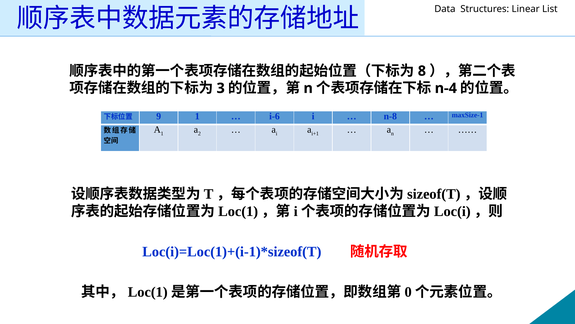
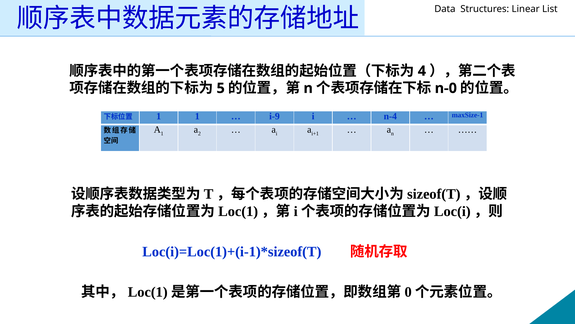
8: 8 -> 4 (422, 71)
3: 3 -> 5 (221, 88)
n-4: n-4 -> n-0 (446, 88)
9: 9 -> 1 (159, 116)
i-6: i-6 -> i-9 (274, 116)
n-8: n-8 -> n-4 (390, 116)
